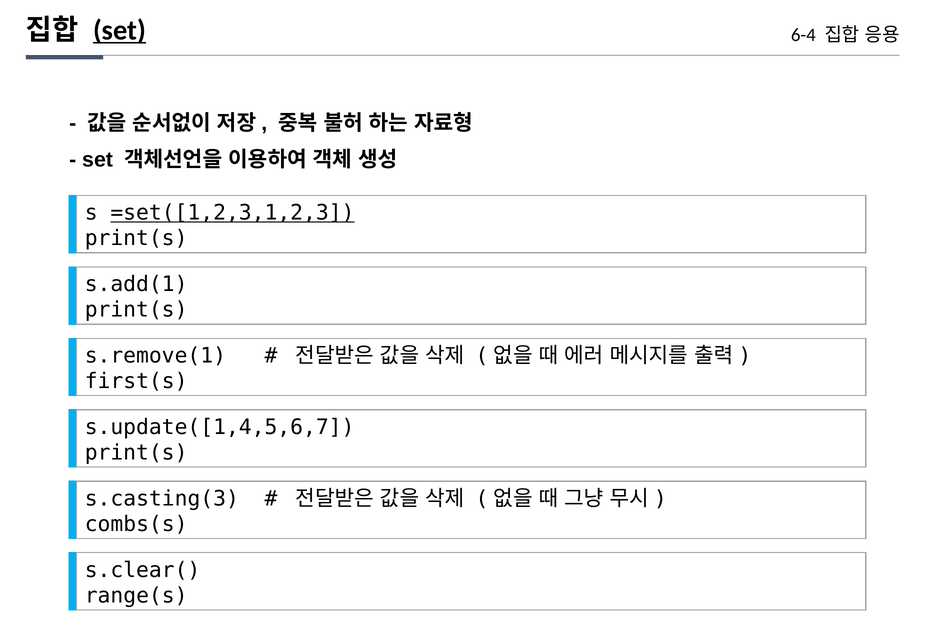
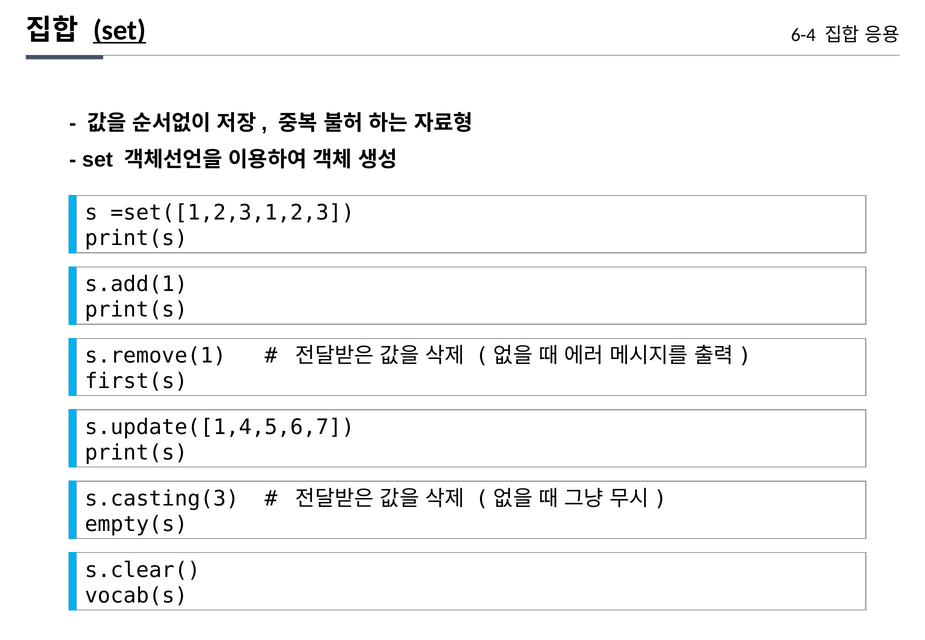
=set([1,2,3,1,2,3 underline: present -> none (232, 213)
combs(s: combs(s -> empty(s (136, 524)
range(s: range(s -> vocab(s (136, 596)
